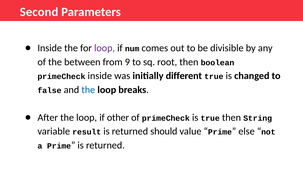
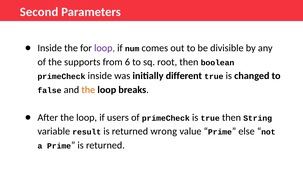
between: between -> supports (82, 62)
9: 9 -> 6 (127, 62)
the colour: blue -> orange (88, 90)
other: other -> users (118, 118)
should: should -> wrong (164, 132)
